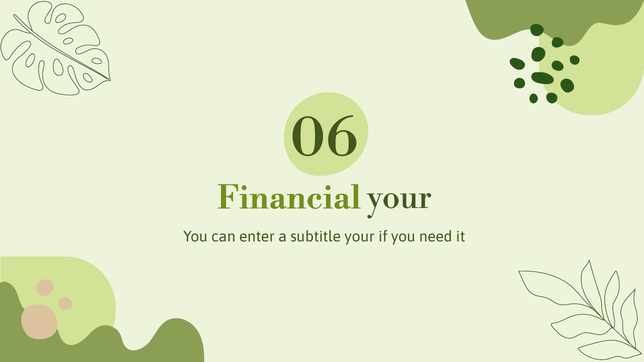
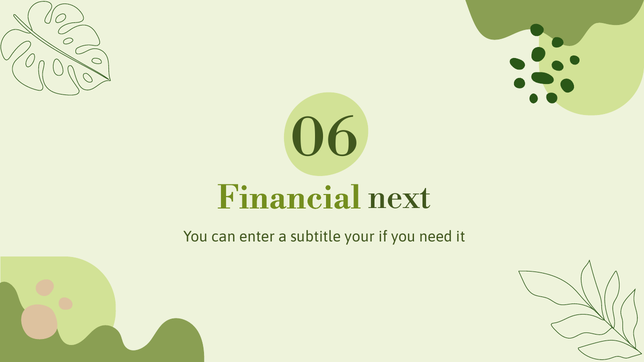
Financial your: your -> next (399, 198)
